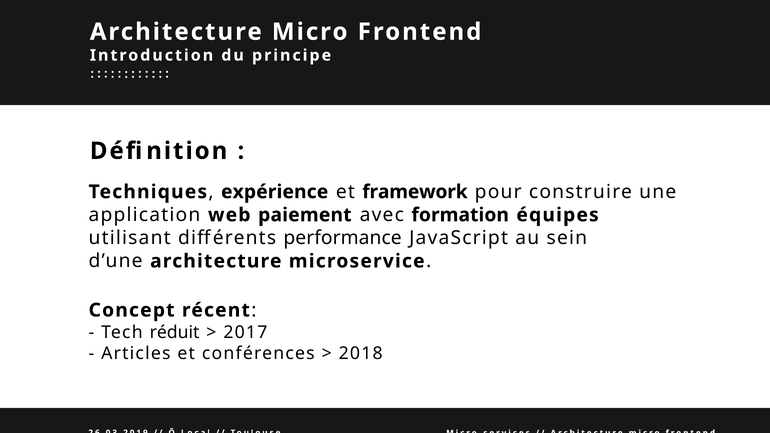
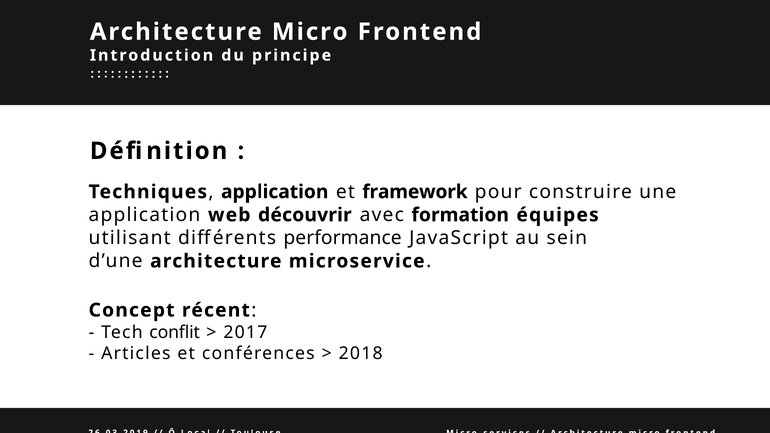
expérience: expérience -> application (275, 192)
paiement: paiement -> découvrir (305, 215)
réduit: réduit -> conflit (175, 332)
